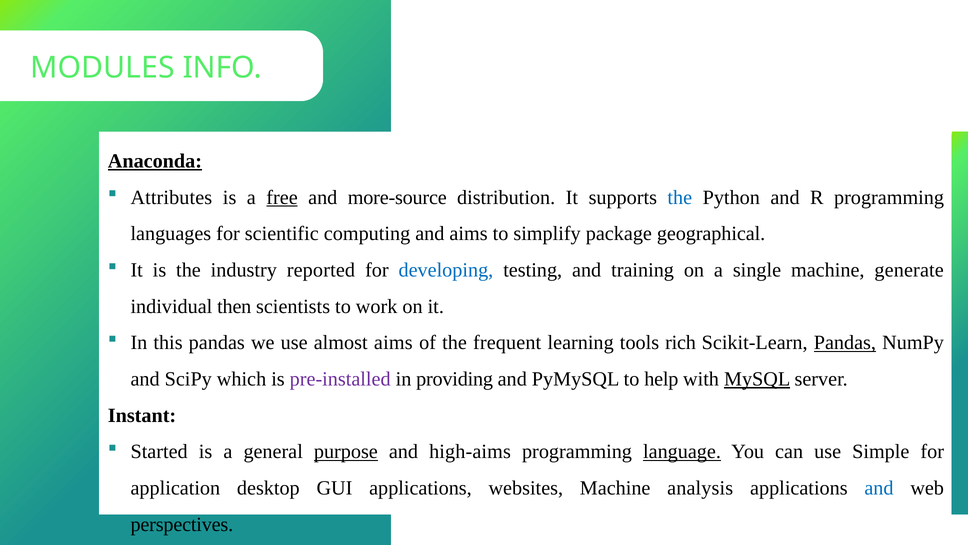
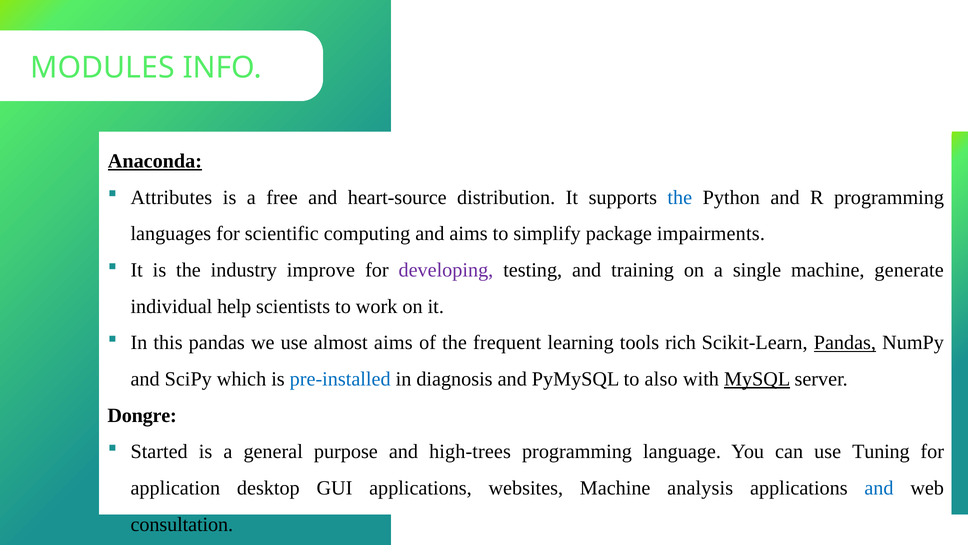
free underline: present -> none (282, 197)
more-source: more-source -> heart-source (397, 197)
geographical: geographical -> impairments (711, 234)
reported: reported -> improve (321, 270)
developing colour: blue -> purple (446, 270)
then: then -> help (234, 306)
pre-installed colour: purple -> blue (340, 379)
providing: providing -> diagnosis (454, 379)
help: help -> also (661, 379)
Instant: Instant -> Dongre (142, 415)
purpose underline: present -> none (346, 451)
high-aims: high-aims -> high-trees (470, 451)
language underline: present -> none (682, 451)
Simple: Simple -> Tuning (881, 451)
perspectives: perspectives -> consultation (182, 524)
